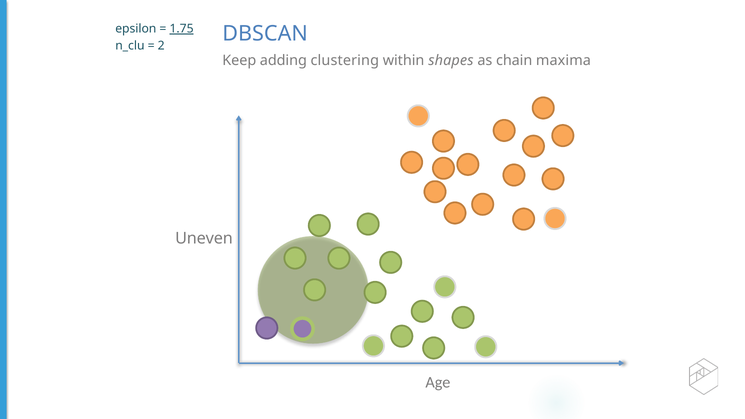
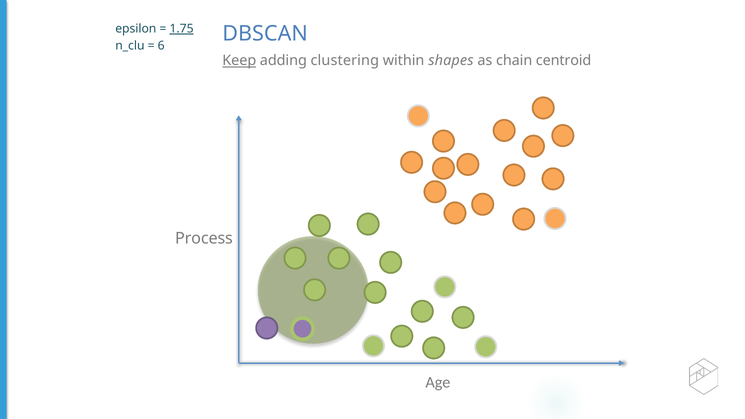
2: 2 -> 6 (161, 46)
Keep underline: none -> present (239, 61)
maxima: maxima -> centroid (564, 61)
Uneven: Uneven -> Process (204, 238)
